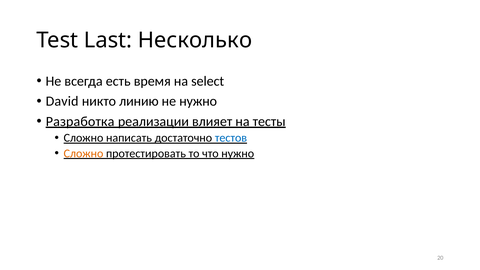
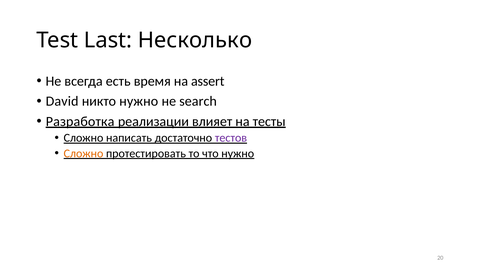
select: select -> assert (208, 81)
никто линию: линию -> нужно (139, 101)
не нужно: нужно -> search (198, 101)
тестов colour: blue -> purple (231, 138)
